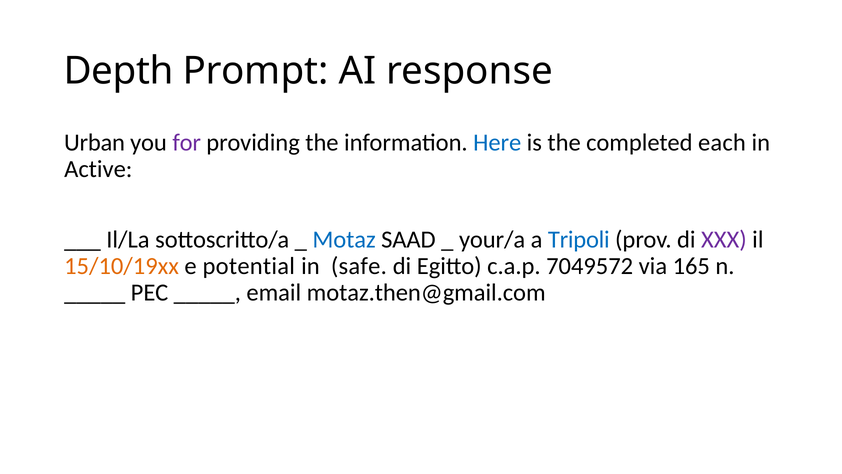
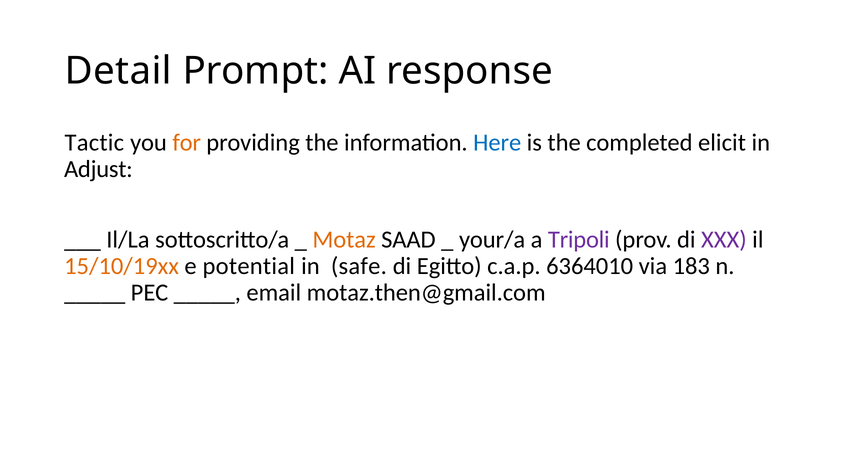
Depth: Depth -> Detail (118, 71)
Urban: Urban -> Tactic (94, 142)
for colour: purple -> orange (187, 142)
each: each -> elicit (722, 142)
Active: Active -> Adjust (98, 169)
Motaz colour: blue -> orange (344, 239)
Tripoli colour: blue -> purple (579, 239)
7049572: 7049572 -> 6364010 (590, 266)
165: 165 -> 183 (691, 266)
